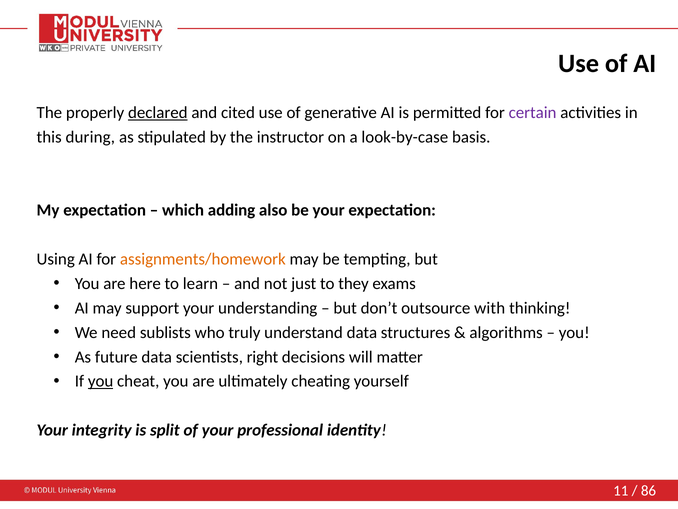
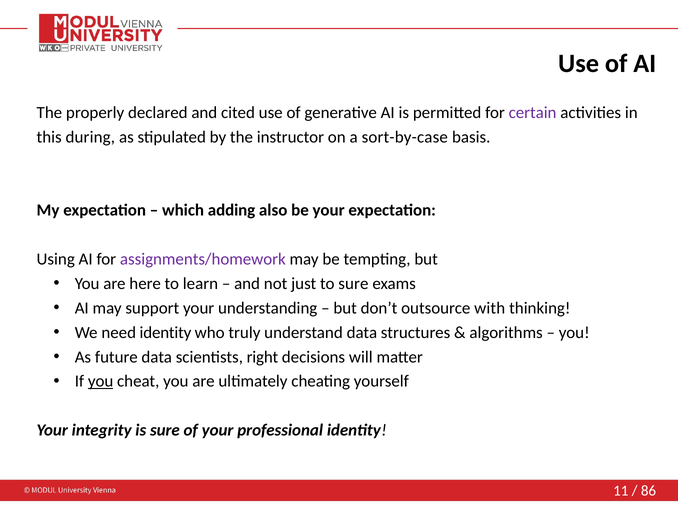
declared underline: present -> none (158, 113)
look-by-case: look-by-case -> sort-by-case (405, 137)
assignments/homework colour: orange -> purple (203, 259)
to they: they -> sure (353, 283)
need sublists: sublists -> identity (165, 332)
is split: split -> sure (165, 430)
